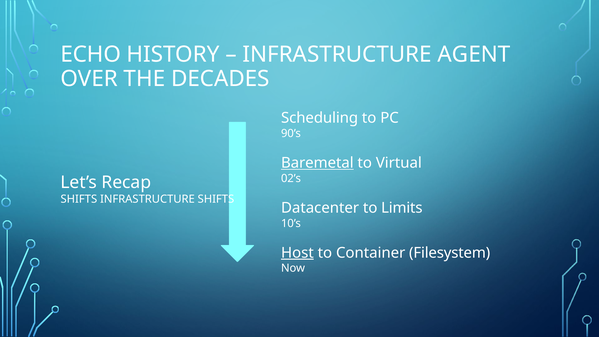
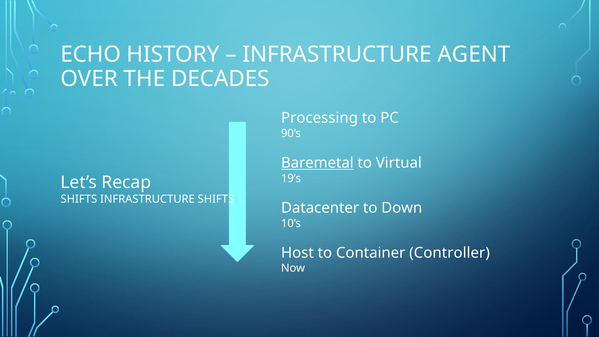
Scheduling: Scheduling -> Processing (320, 118)
02’s: 02’s -> 19’s (291, 178)
Limits: Limits -> Down (402, 208)
Host underline: present -> none (297, 253)
Filesystem: Filesystem -> Controller (450, 253)
